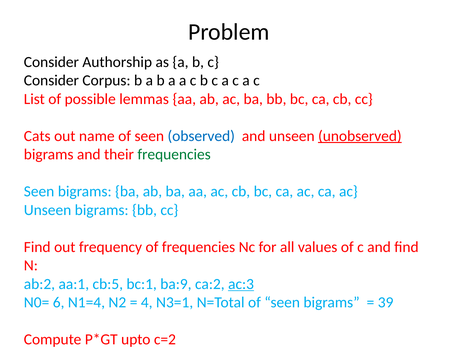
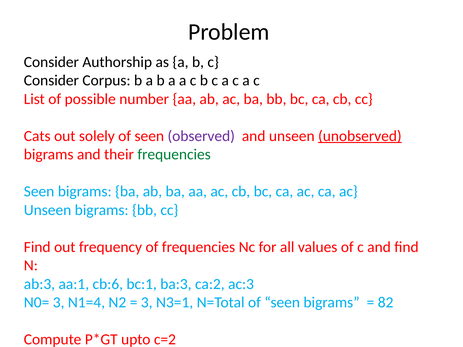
lemmas: lemmas -> number (144, 99)
name: name -> solely (97, 136)
observed colour: blue -> purple (201, 136)
ab:2: ab:2 -> ab:3 (39, 284)
cb:5: cb:5 -> cb:6 (108, 284)
ba:9: ba:9 -> ba:3 (176, 284)
ac:3 underline: present -> none (241, 284)
N0= 6: 6 -> 3 (59, 303)
4: 4 -> 3 (147, 303)
39: 39 -> 82 (386, 303)
